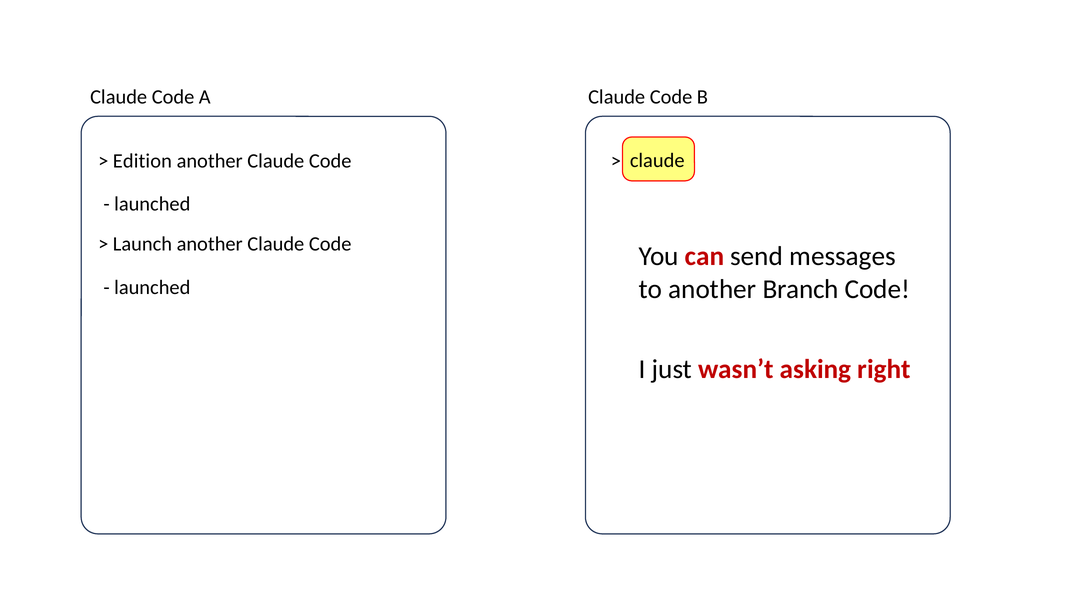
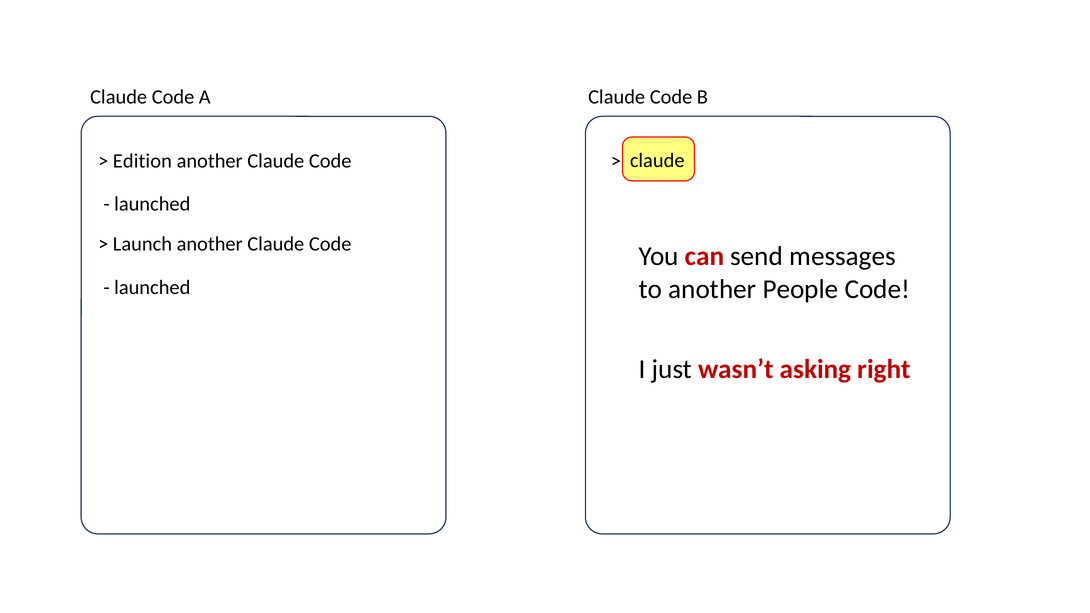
Branch: Branch -> People (801, 289)
